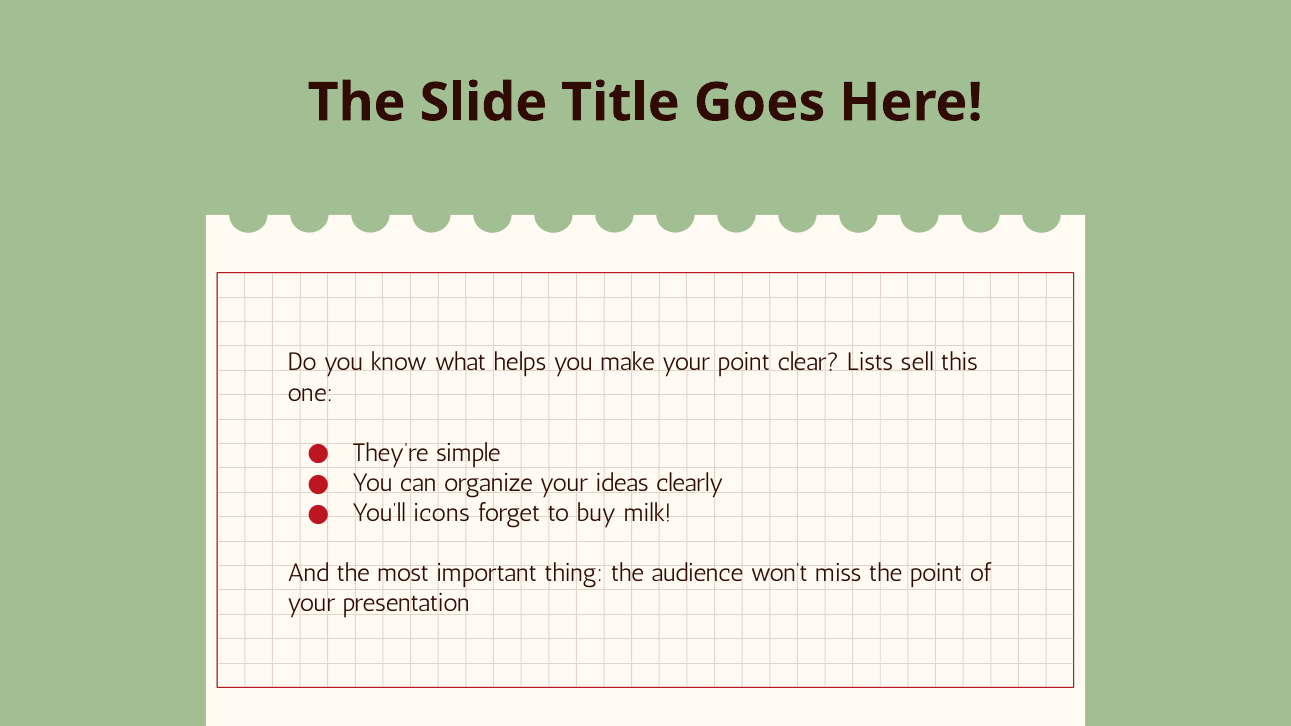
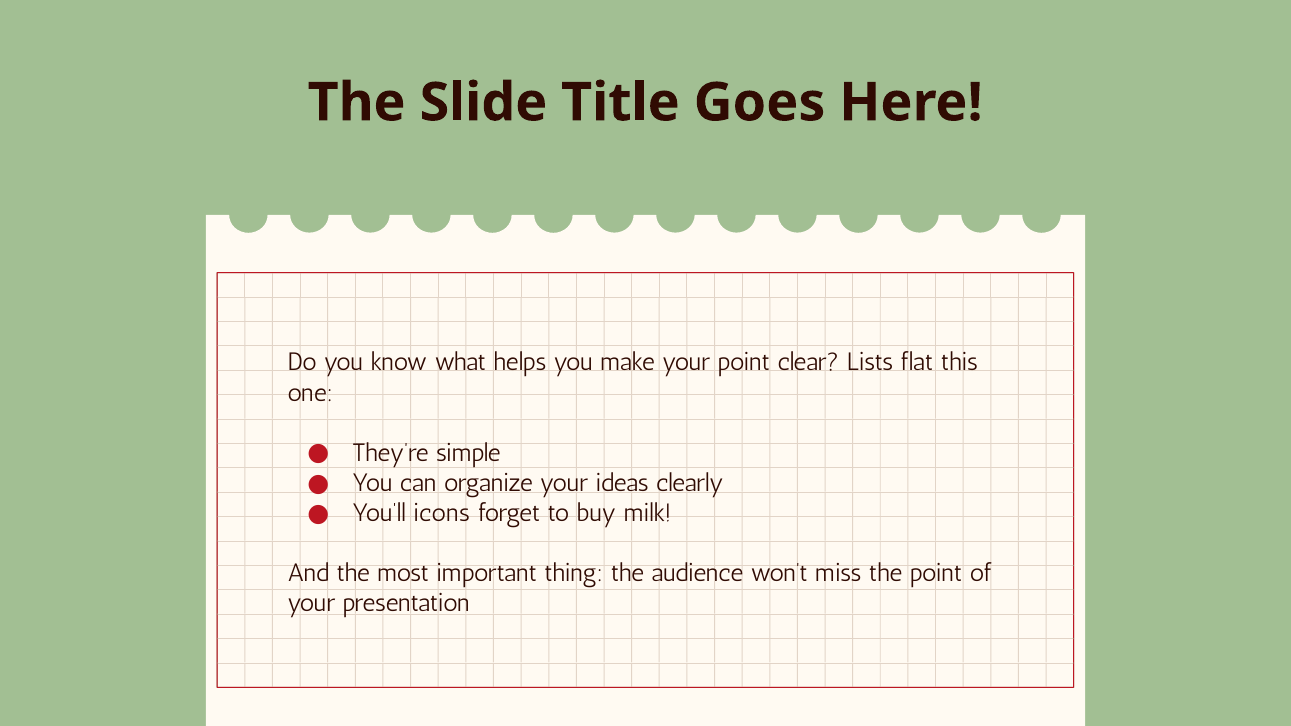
sell: sell -> flat (917, 363)
